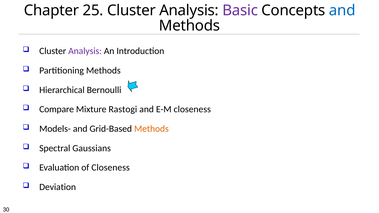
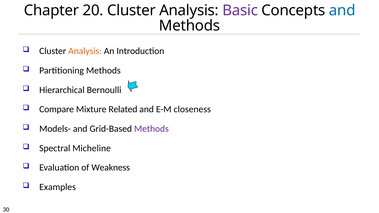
25: 25 -> 20 (93, 10)
Analysis colour: purple -> orange (85, 51)
Rastogi: Rastogi -> Related (123, 109)
Methods colour: orange -> purple (151, 129)
Gaussians: Gaussians -> Micheline (92, 148)
of Closeness: Closeness -> Weakness (111, 168)
Deviation: Deviation -> Examples (58, 187)
